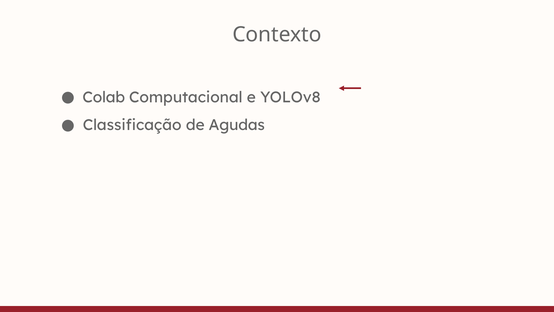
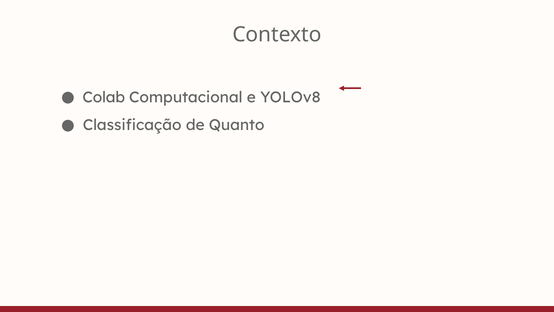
Agudas: Agudas -> Quanto (237, 125)
